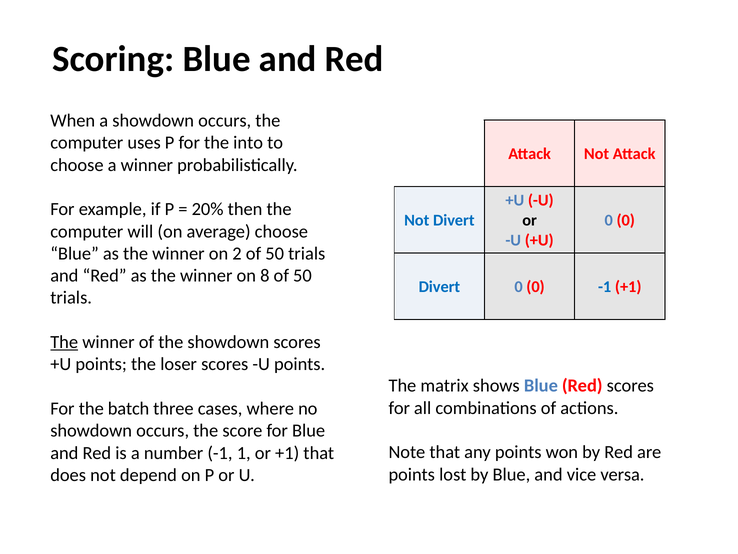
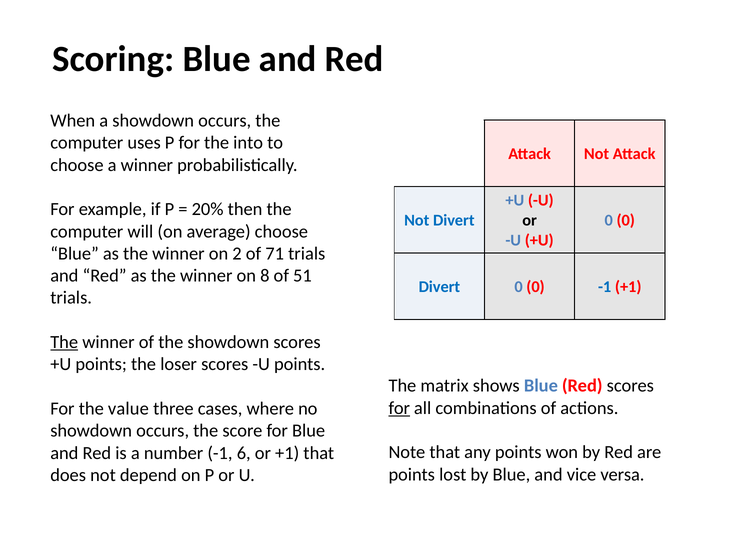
2 of 50: 50 -> 71 (275, 253)
8 of 50: 50 -> 51 (302, 275)
for underline: none -> present (399, 408)
batch: batch -> value (128, 408)
1: 1 -> 6 (244, 453)
